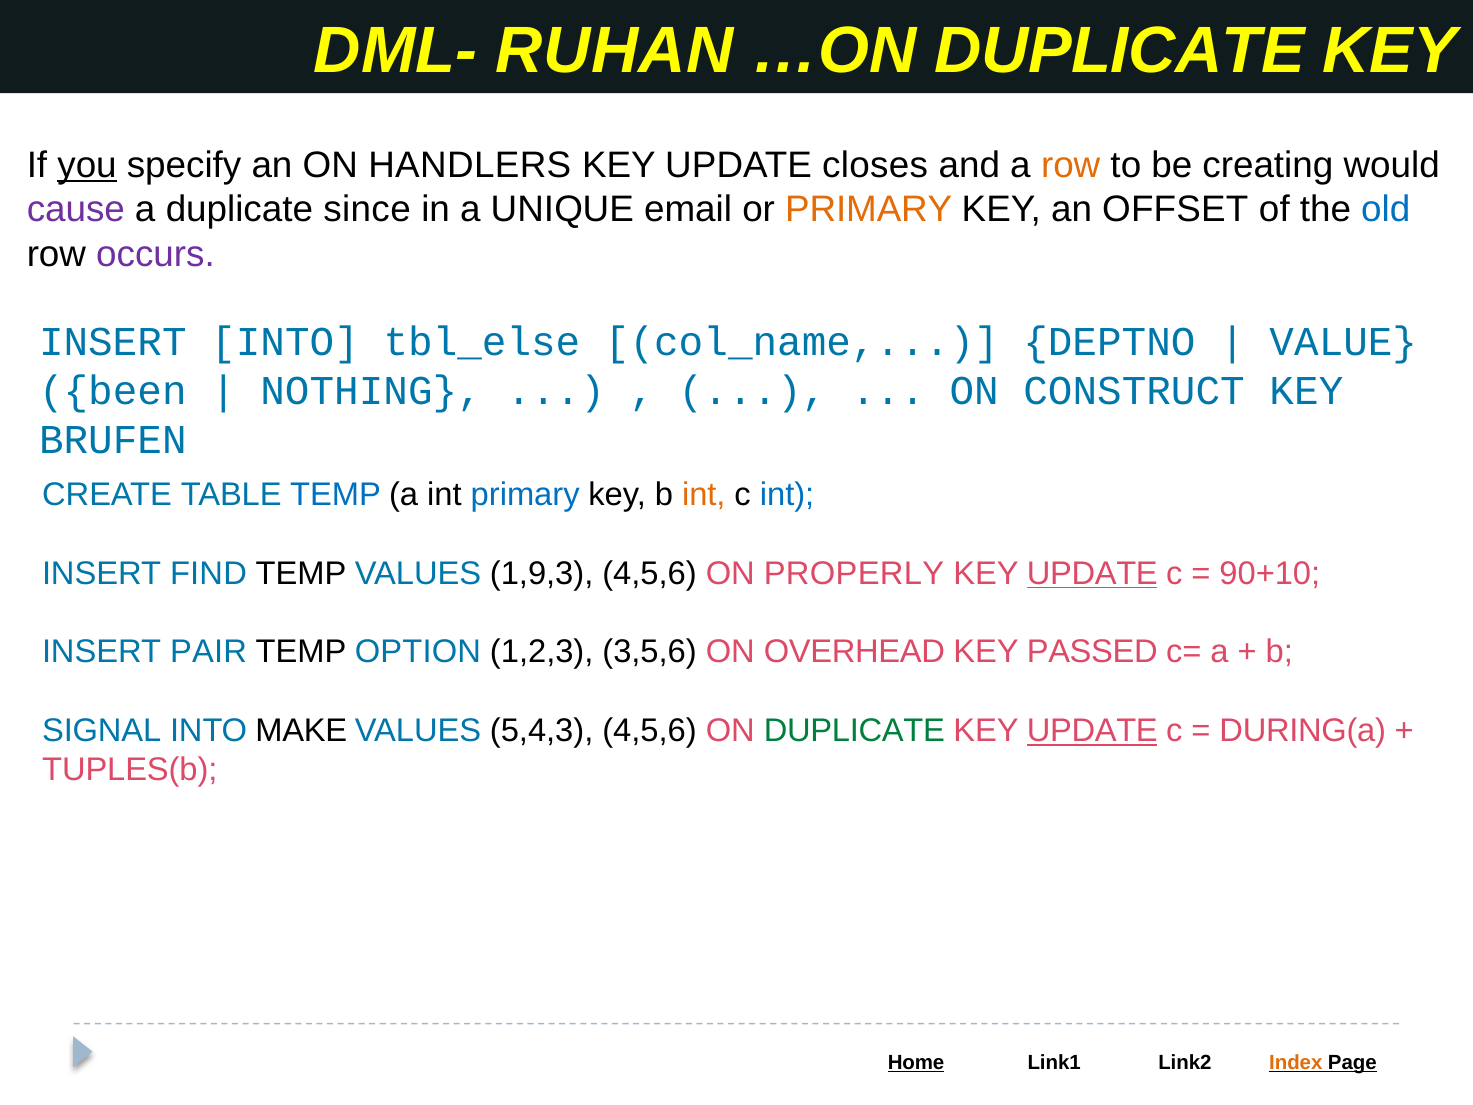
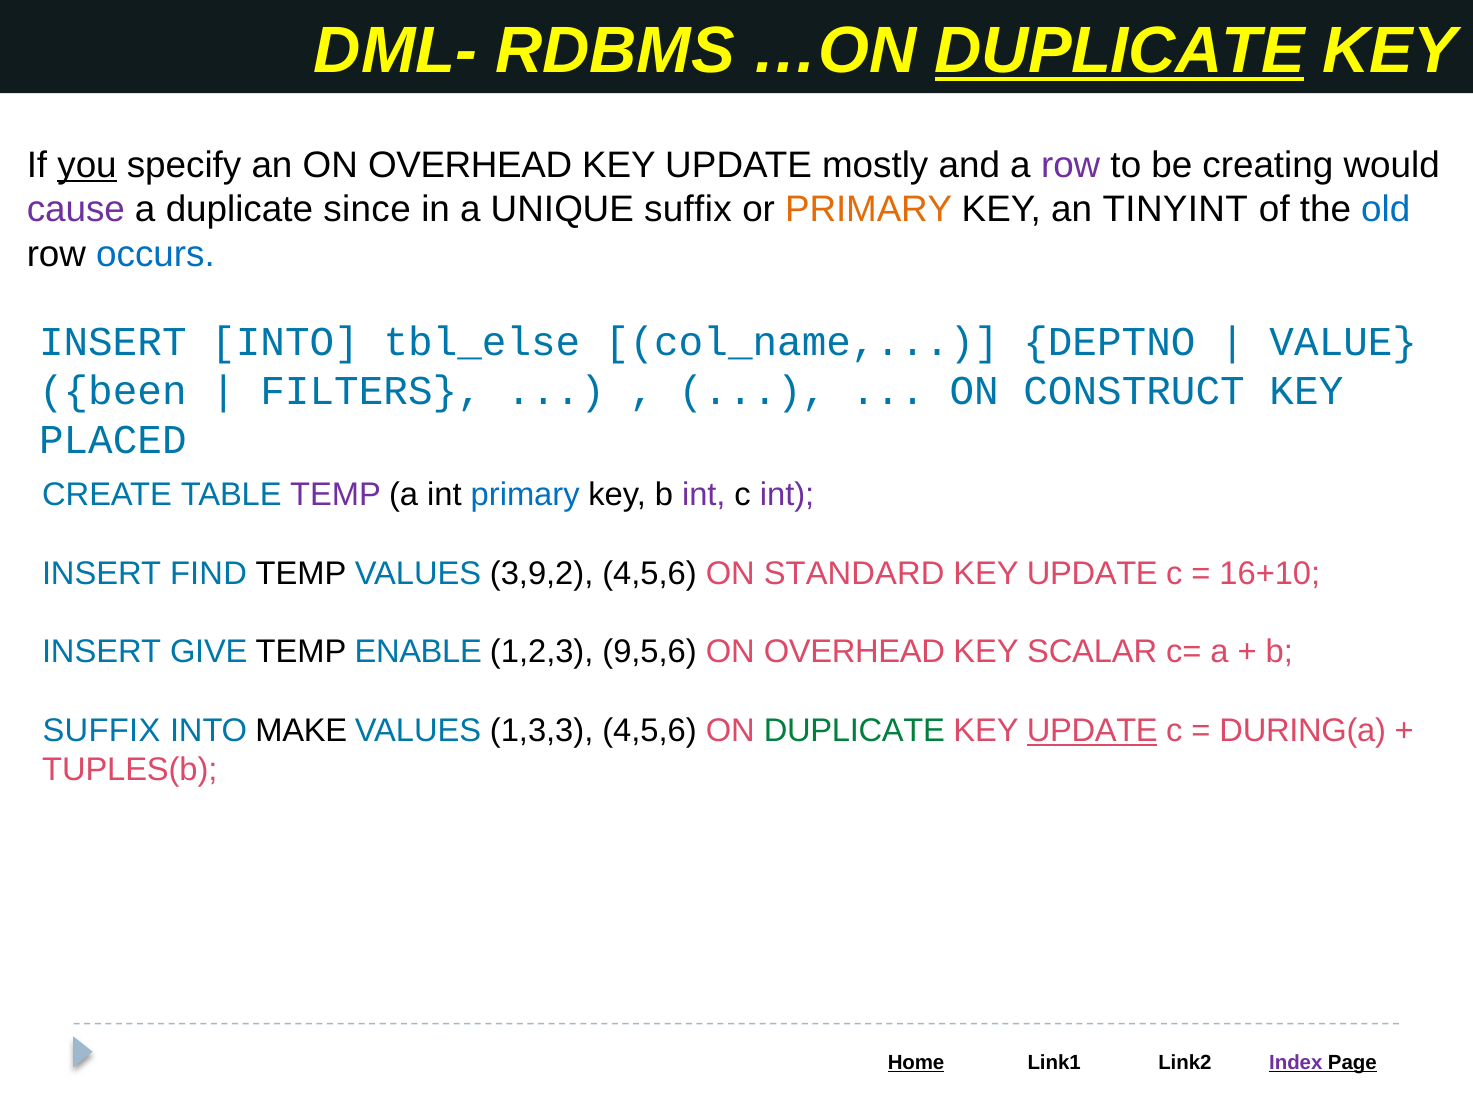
RUHAN: RUHAN -> RDBMS (615, 51)
DUPLICATE underline: none -> present (1120, 51)
an ON HANDLERS: HANDLERS -> OVERHEAD (470, 165)
closes: closes -> mostly (875, 165)
row colour: orange -> purple (1071, 165)
UNIQUE email: email -> suffix (688, 210)
OFFSET: OFFSET -> TINYINT (1175, 210)
occurs colour: purple -> blue (156, 254)
NOTHING: NOTHING -> FILTERS (371, 391)
BRUFEN: BRUFEN -> PLACED (113, 440)
TEMP colour: blue -> purple (335, 495)
int colour: orange -> purple (704, 495)
int colour: blue -> purple (787, 495)
1,9,3: 1,9,3 -> 3,9,2 (542, 573)
PROPERLY: PROPERLY -> STANDARD (854, 573)
UPDATE underline: present -> none (1092, 573)
90+10: 90+10 -> 16+10 (1270, 573)
PAIR: PAIR -> GIVE (209, 652)
OPTION: OPTION -> ENABLE (418, 652)
3,5,6: 3,5,6 -> 9,5,6 (650, 652)
PASSED: PASSED -> SCALAR (1092, 652)
SIGNAL: SIGNAL -> SUFFIX (101, 730)
5,4,3: 5,4,3 -> 1,3,3 (542, 730)
Index colour: orange -> purple (1296, 1062)
